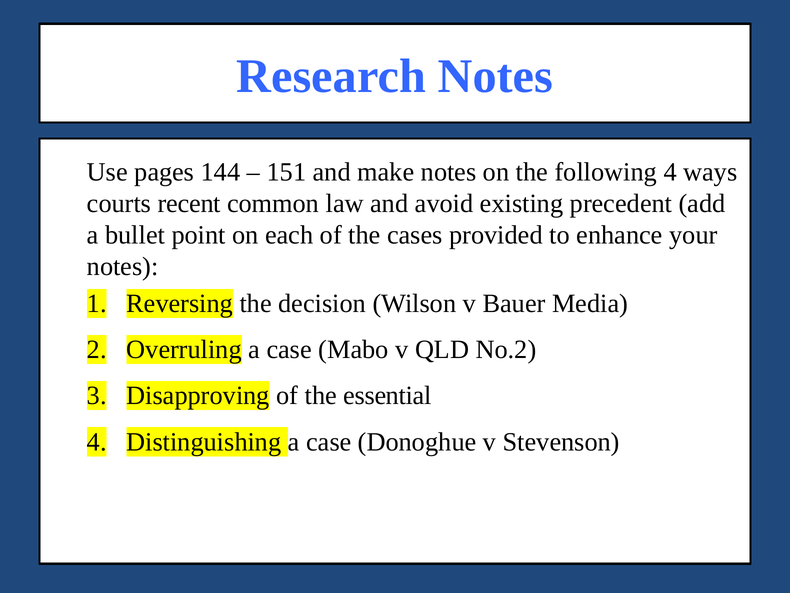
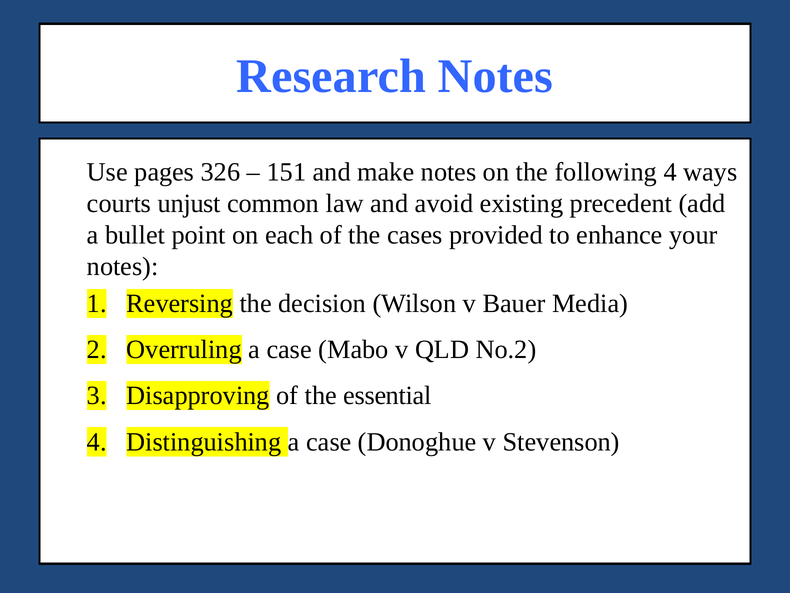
144: 144 -> 326 (221, 172)
recent: recent -> unjust (189, 203)
